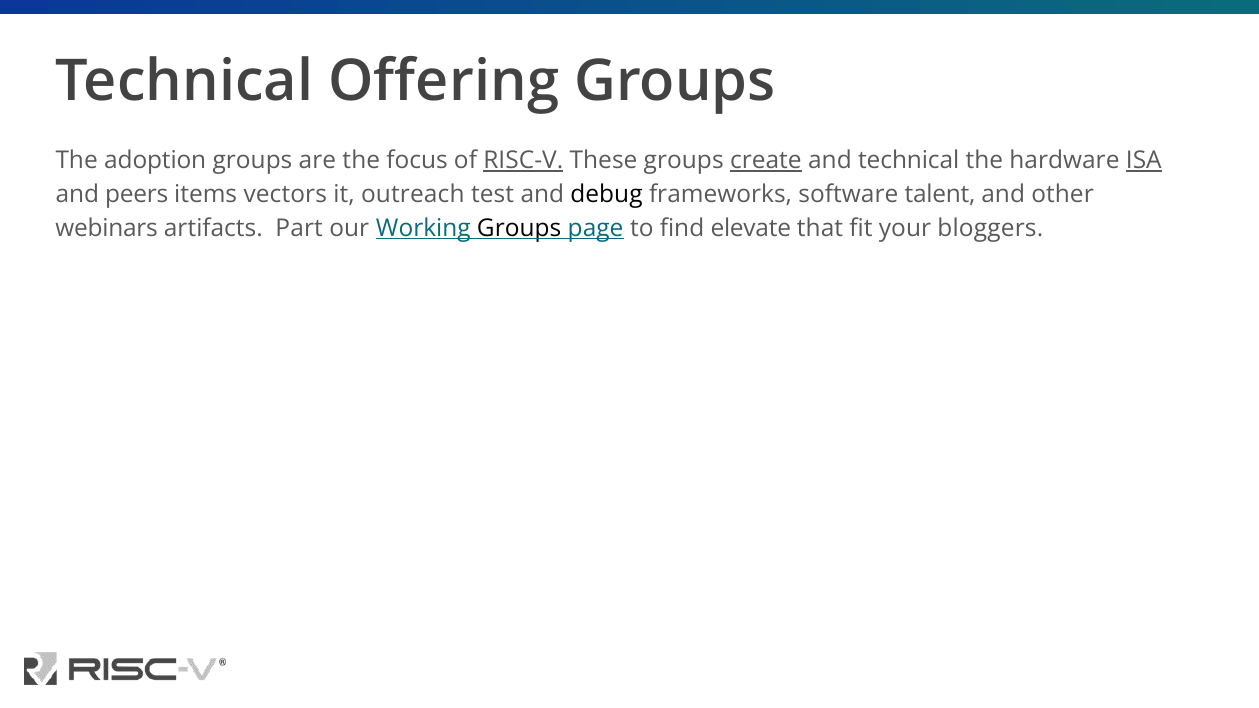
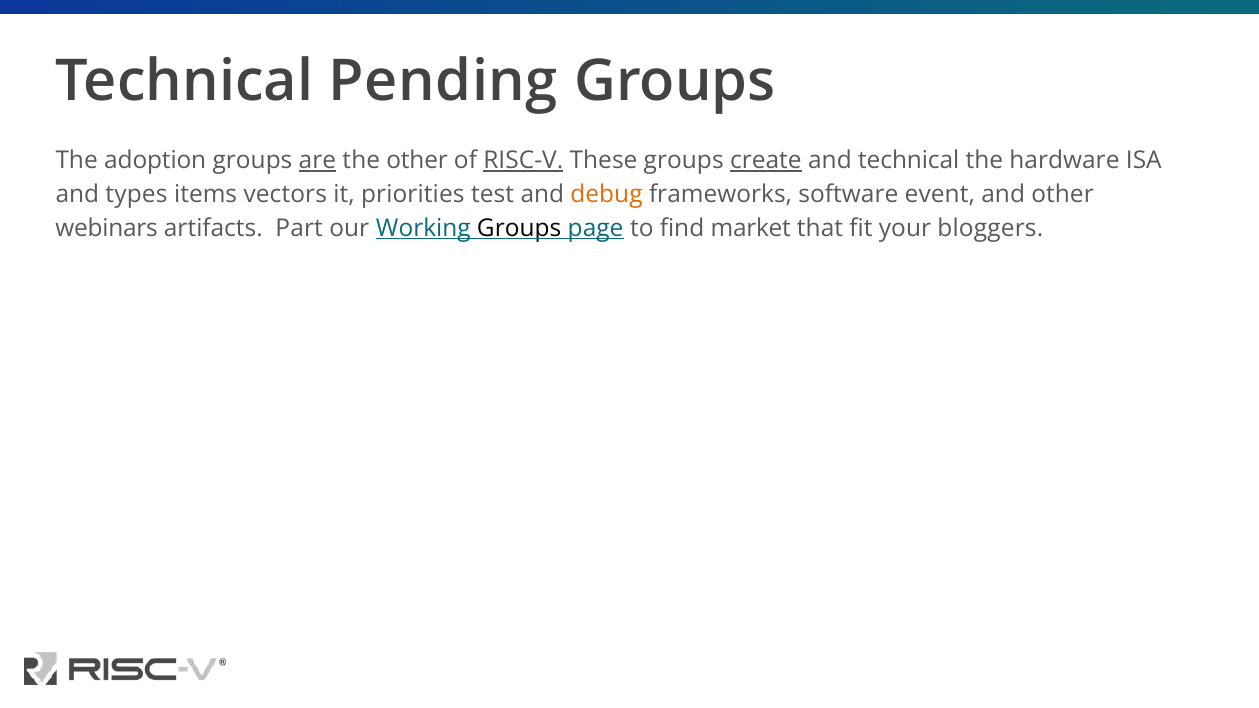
Offering: Offering -> Pending (443, 81)
are underline: none -> present (317, 161)
the focus: focus -> other (417, 161)
ISA underline: present -> none (1144, 161)
peers: peers -> types (137, 194)
outreach: outreach -> priorities (413, 194)
debug colour: black -> orange (606, 194)
talent: talent -> event (940, 194)
elevate: elevate -> market (751, 229)
